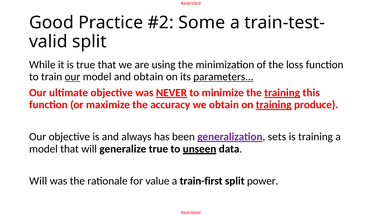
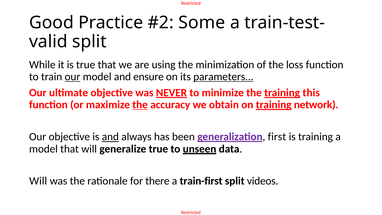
and obtain: obtain -> ensure (149, 77)
the underline: none -> present (140, 105)
produce: produce -> network (316, 105)
and underline: none -> present (110, 137)
sets: sets -> first (277, 137)
value: value -> there (157, 181)
power: power -> videos (263, 181)
